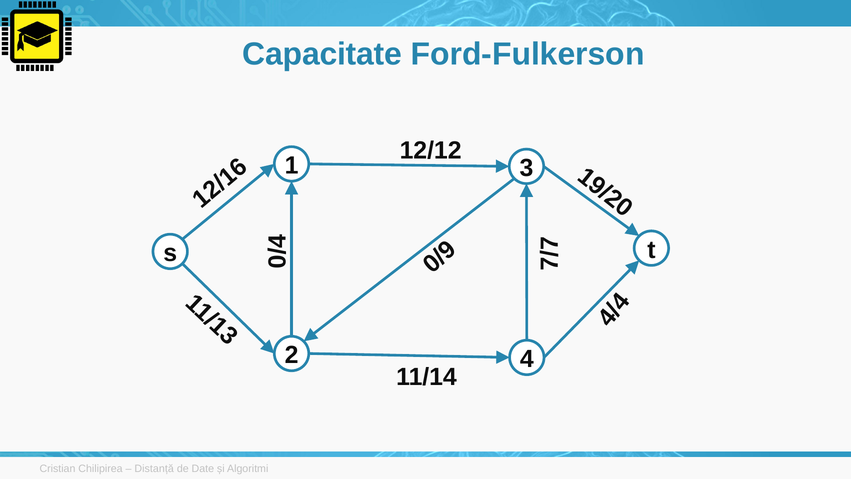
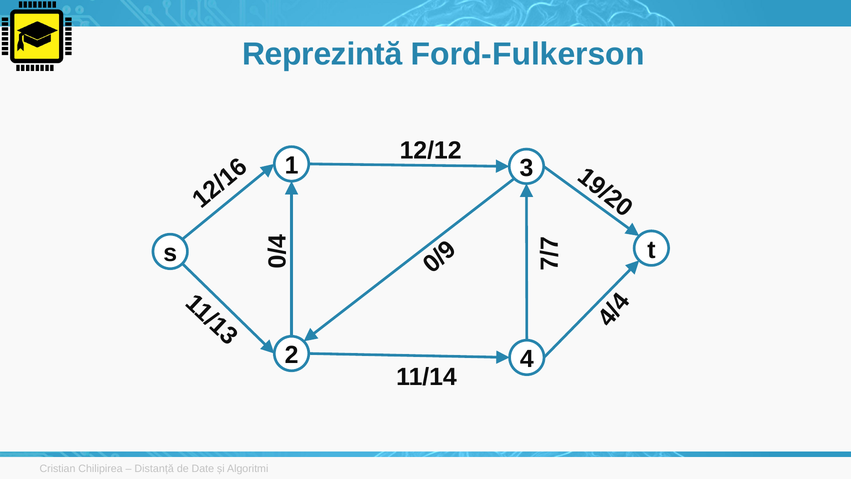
Capacitate: Capacitate -> Reprezintă (322, 54)
